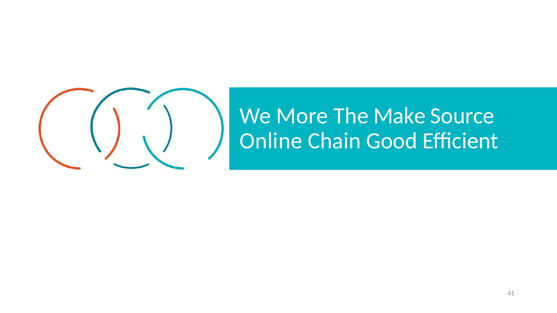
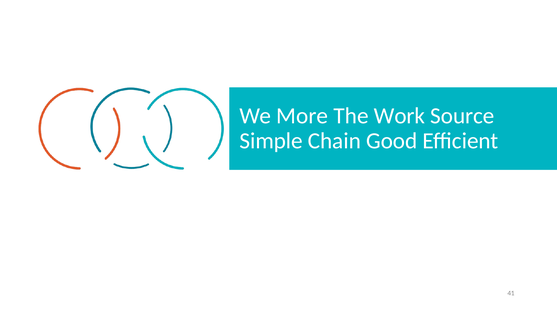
Make: Make -> Work (399, 116)
Online: Online -> Simple (271, 141)
